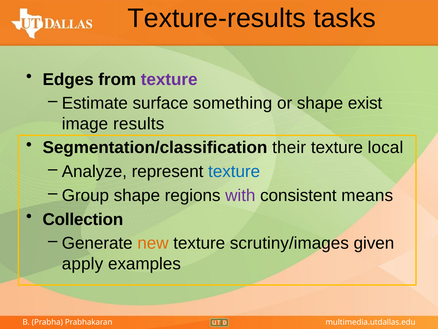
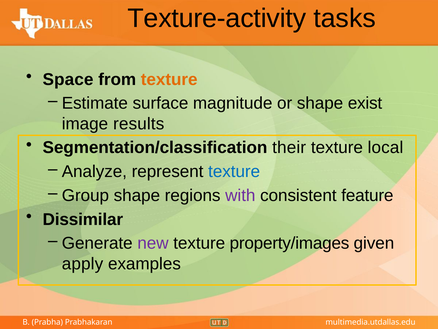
Texture-results: Texture-results -> Texture-activity (217, 18)
Edges: Edges -> Space (68, 79)
texture colour: purple -> orange (169, 79)
something: something -> magnitude (233, 103)
means: means -> feature (367, 195)
Collection: Collection -> Dissimilar (83, 219)
new colour: orange -> purple (153, 243)
scrutiny/images: scrutiny/images -> property/images (289, 243)
